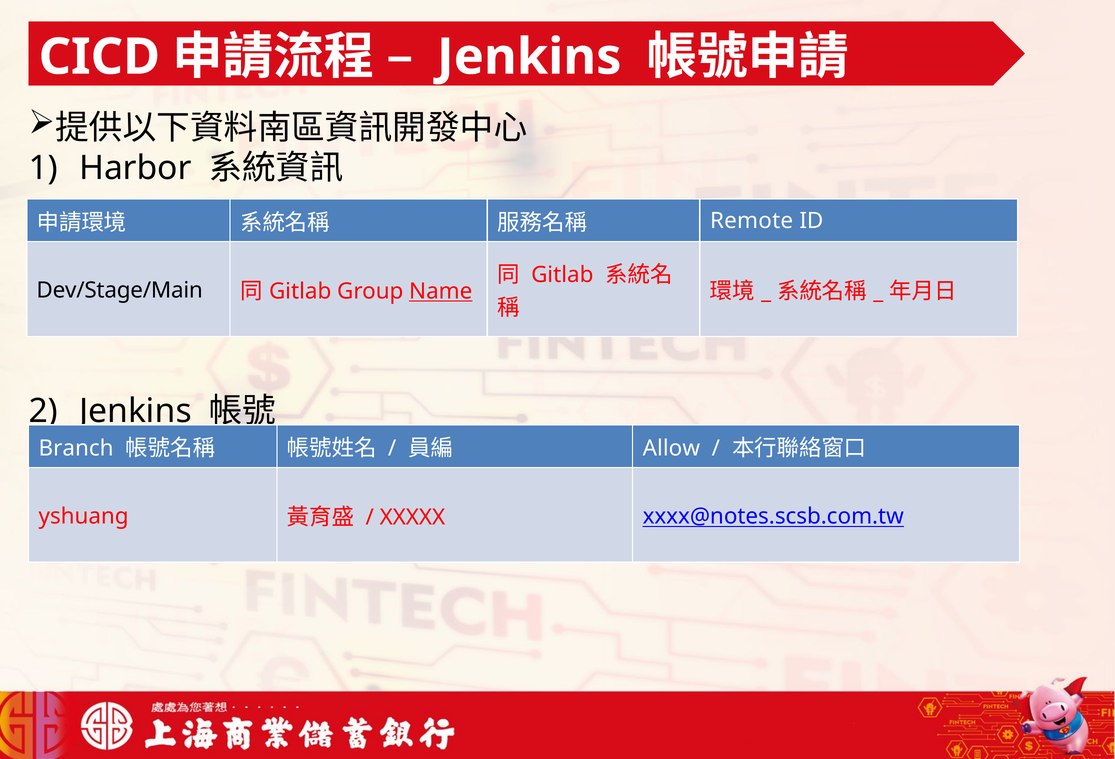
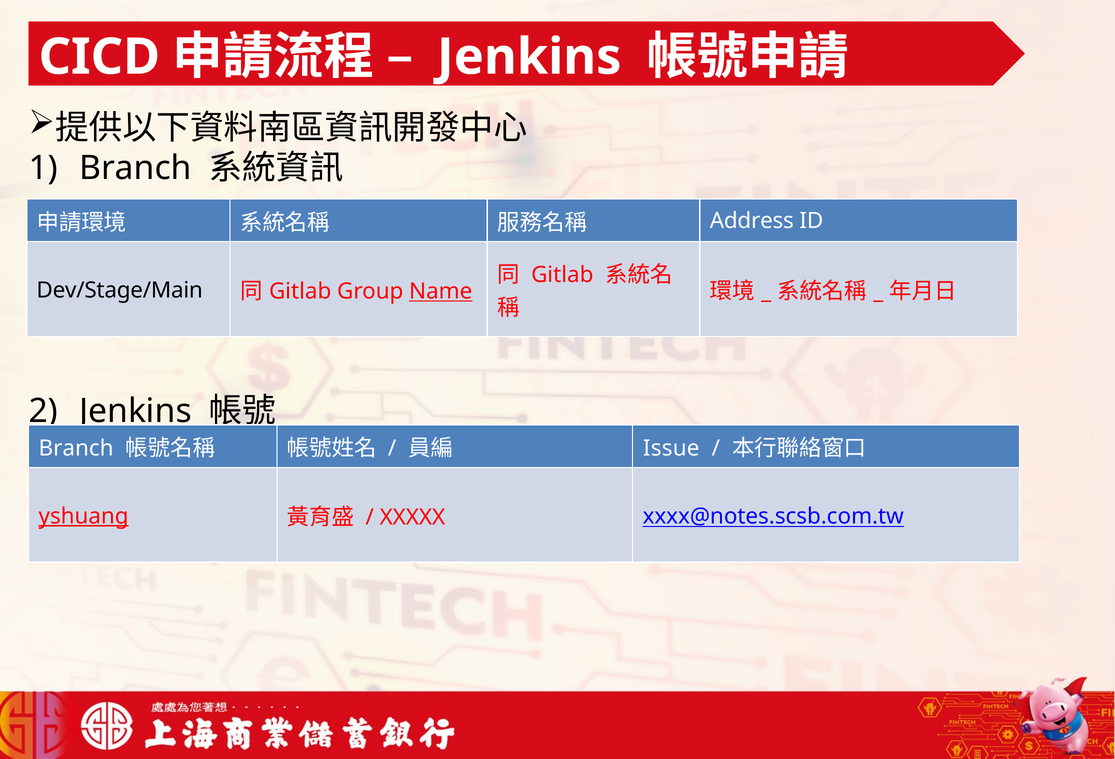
Harbor: Harbor -> Branch (135, 168)
Remote: Remote -> Address (752, 220)
Allow: Allow -> Issue (671, 448)
yshuang underline: none -> present (84, 516)
